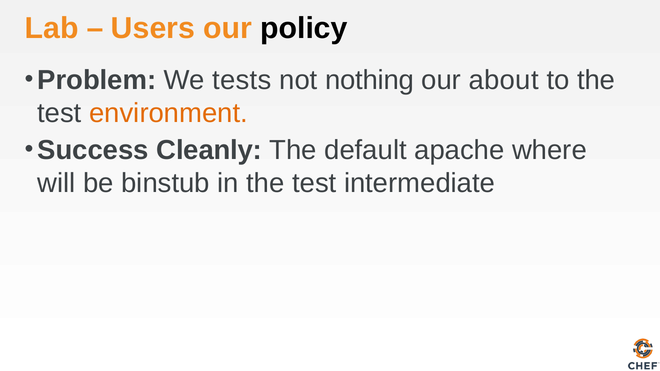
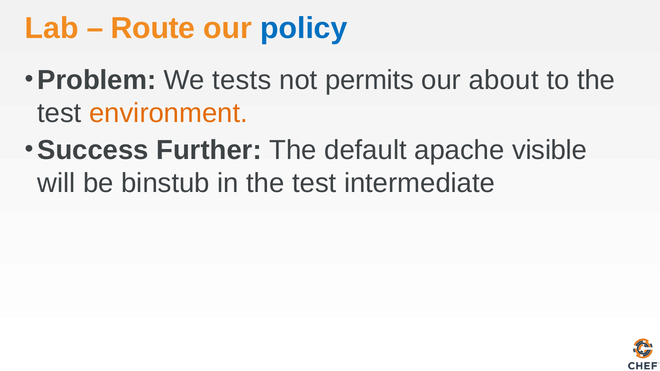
Users: Users -> Route (153, 29)
policy colour: black -> blue (304, 29)
nothing: nothing -> permits (370, 80)
Cleanly: Cleanly -> Further (209, 150)
where: where -> visible (550, 150)
